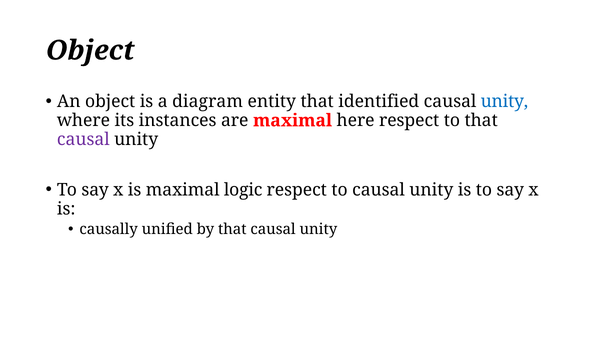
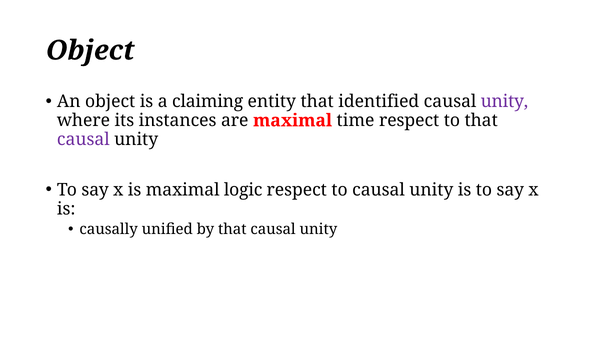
diagram: diagram -> claiming (208, 101)
unity colour: blue -> purple (504, 101)
here: here -> time (356, 120)
